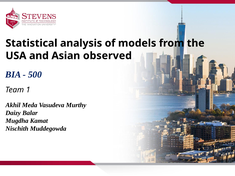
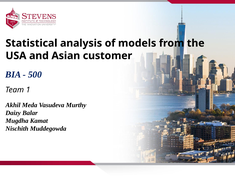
observed: observed -> customer (108, 56)
